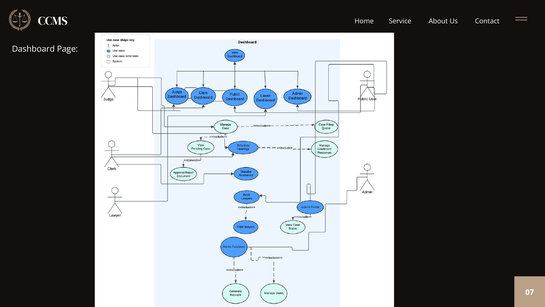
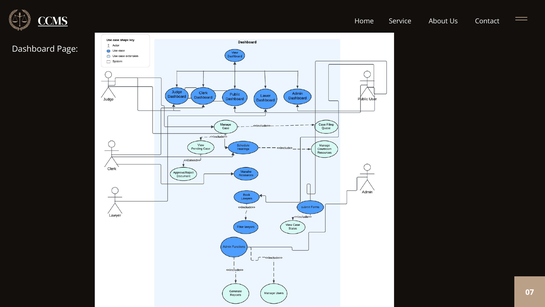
CCMS underline: none -> present (53, 21)
